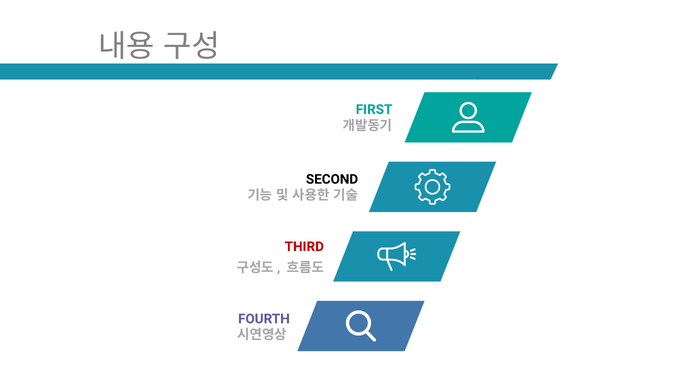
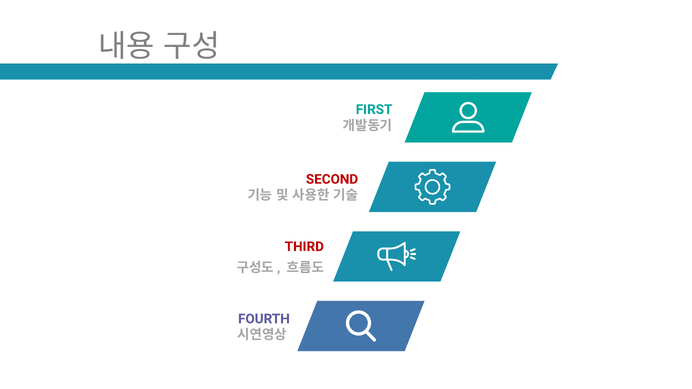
SECOND colour: black -> red (332, 179)
